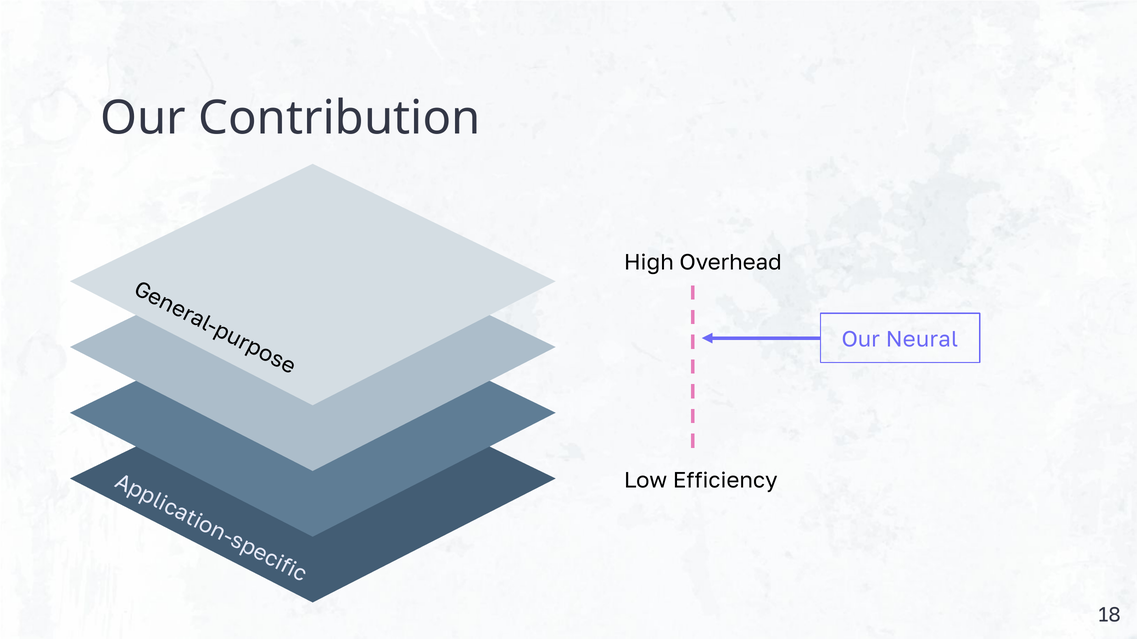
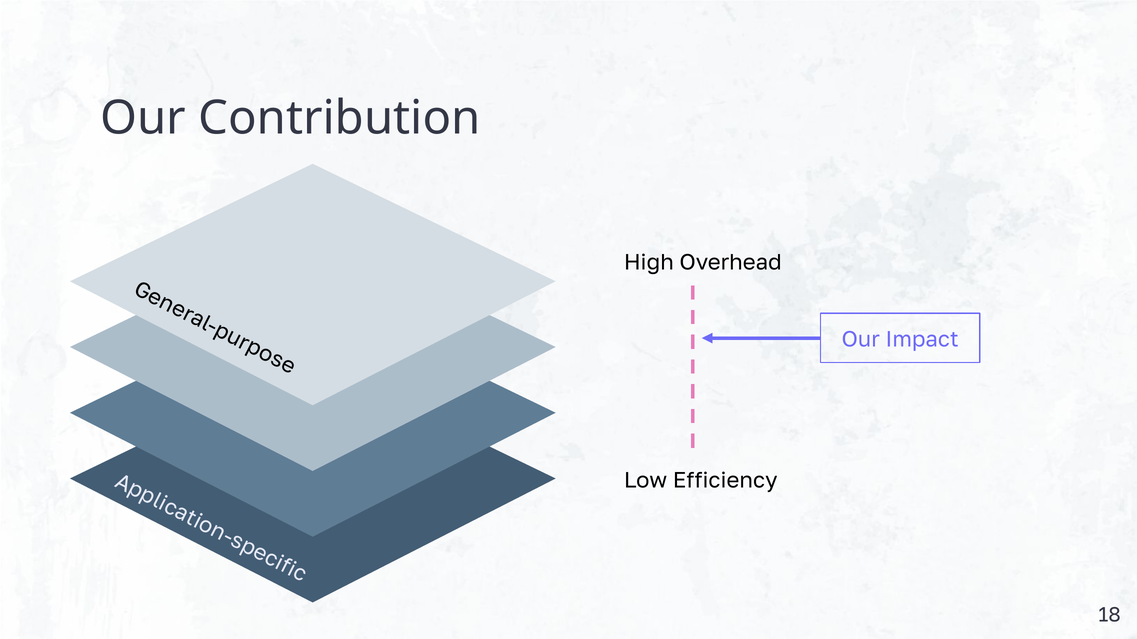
Neural: Neural -> Impact (922, 340)
